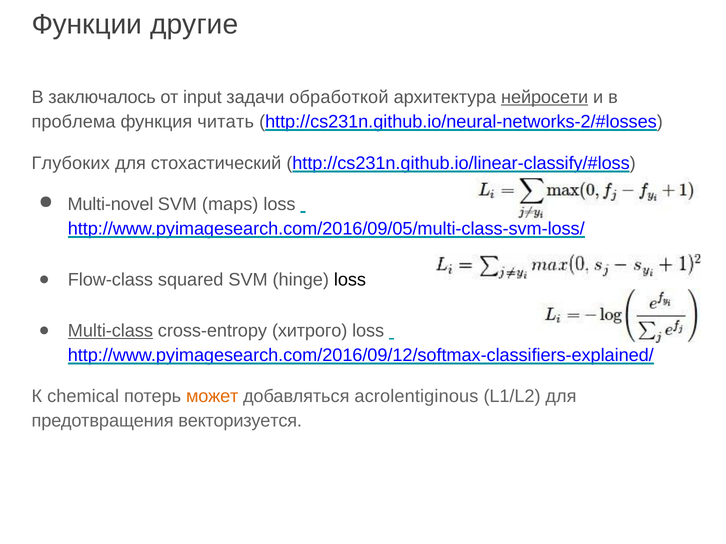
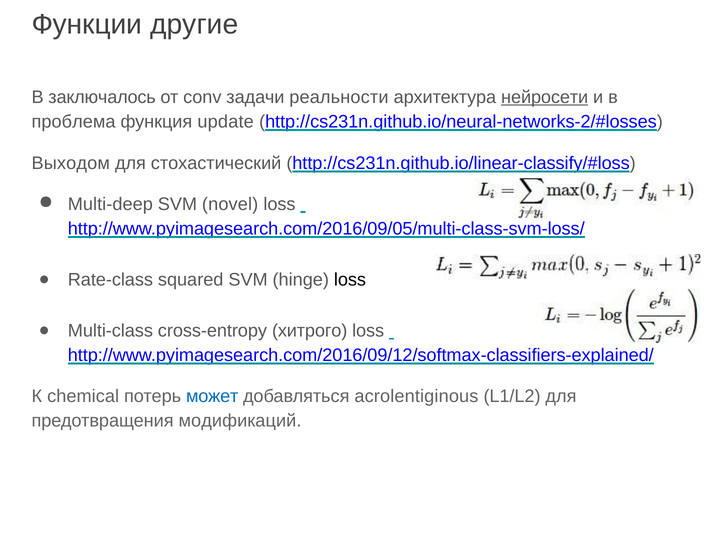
input: input -> conv (202, 97)
обработкой: обработкой -> реальности (339, 97)
читать: читать -> update (226, 122)
Глубоких: Глубоких -> Выходом (71, 164)
Multi-novel: Multi-novel -> Multi-deep (110, 204)
maps: maps -> novel (230, 204)
Flow-class: Flow-class -> Rate-class (110, 280)
Multi-class underline: present -> none (110, 331)
может colour: orange -> blue (212, 397)
векторизуется: векторизуется -> модификаций (240, 421)
